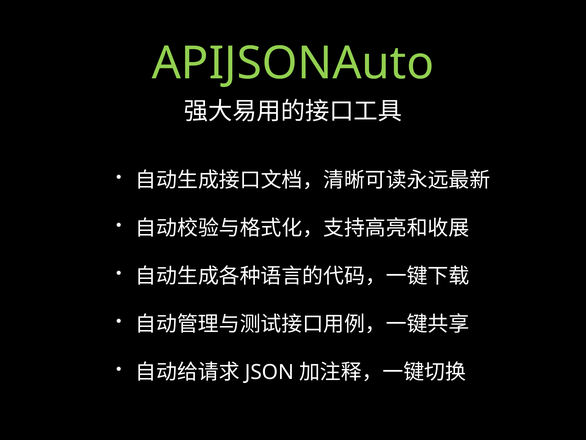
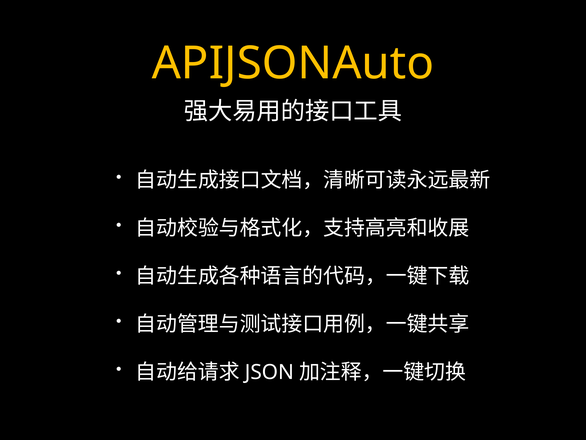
APIJSONAuto colour: light green -> yellow (293, 63)
